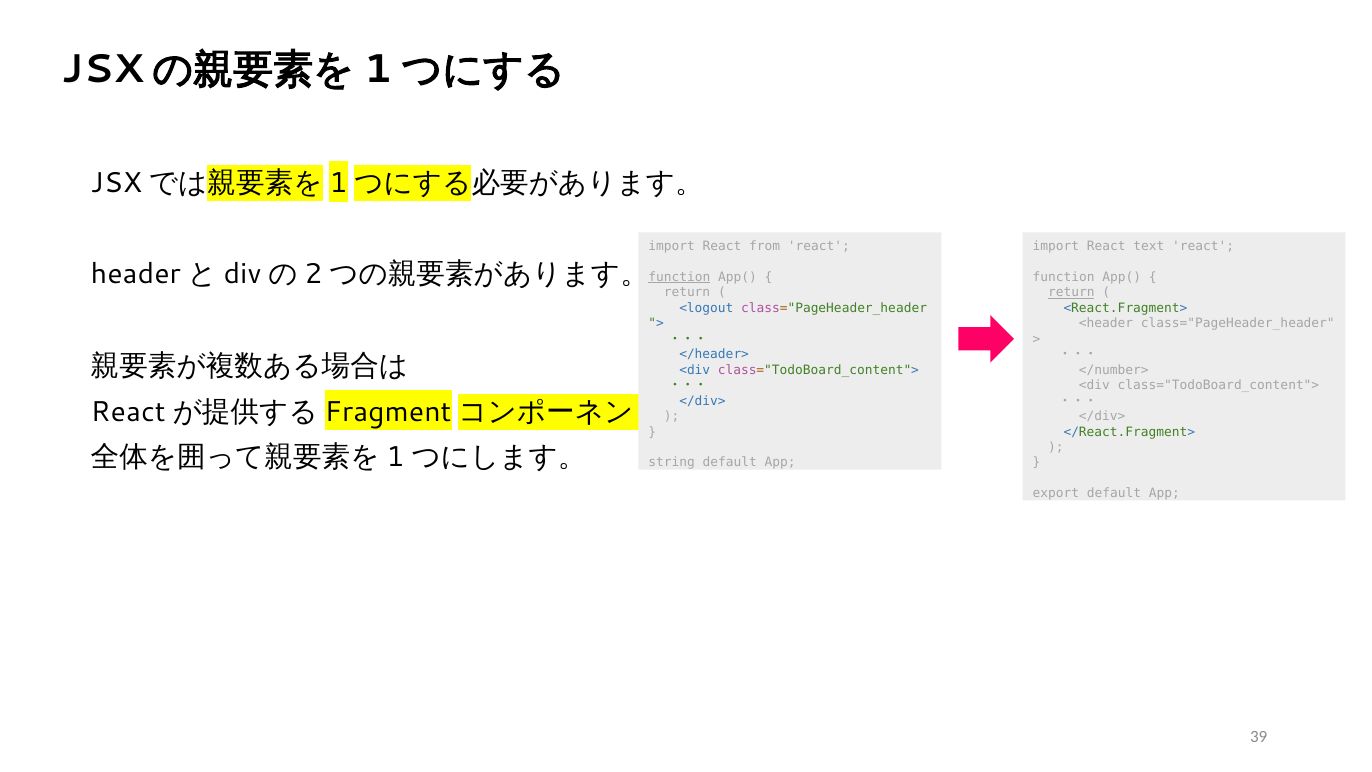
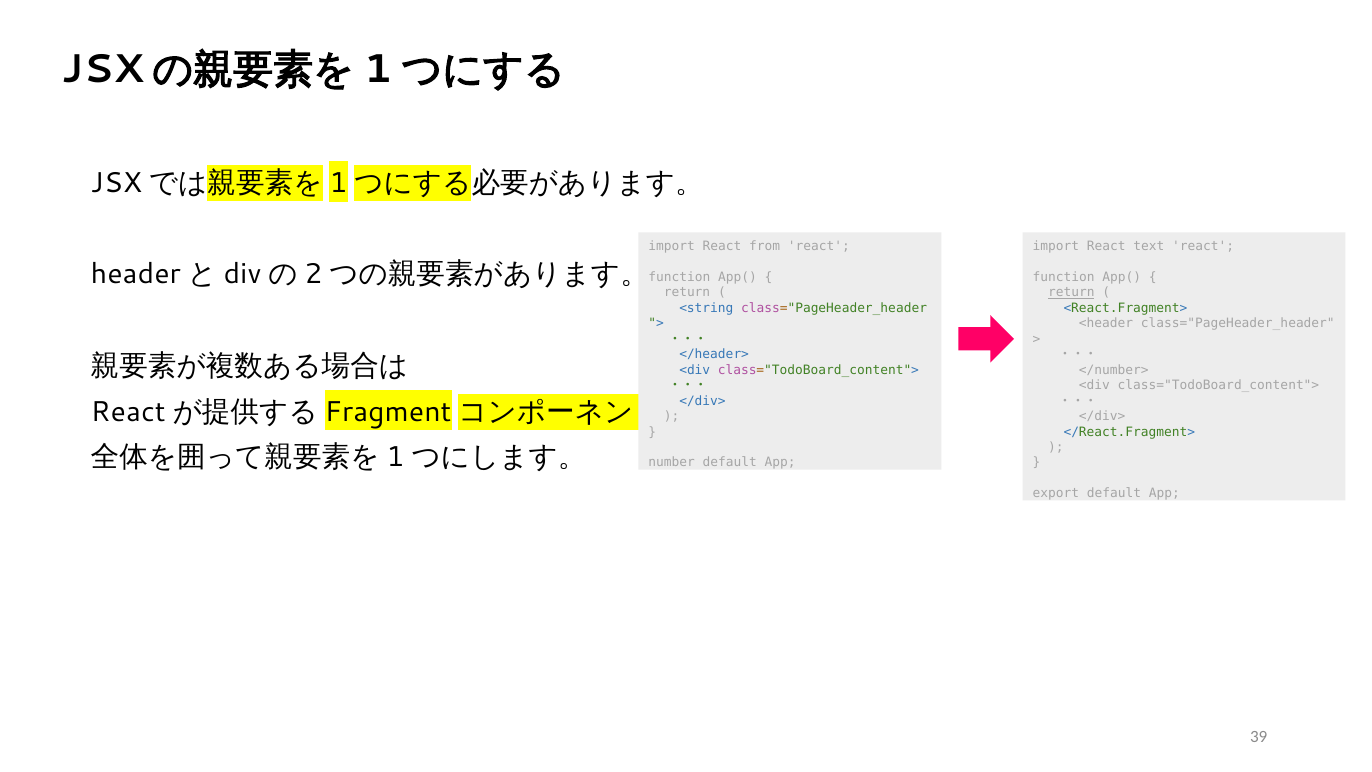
function underline: present -> none (679, 277)
<logout: <logout -> <string (706, 308)
string: string -> number (672, 463)
